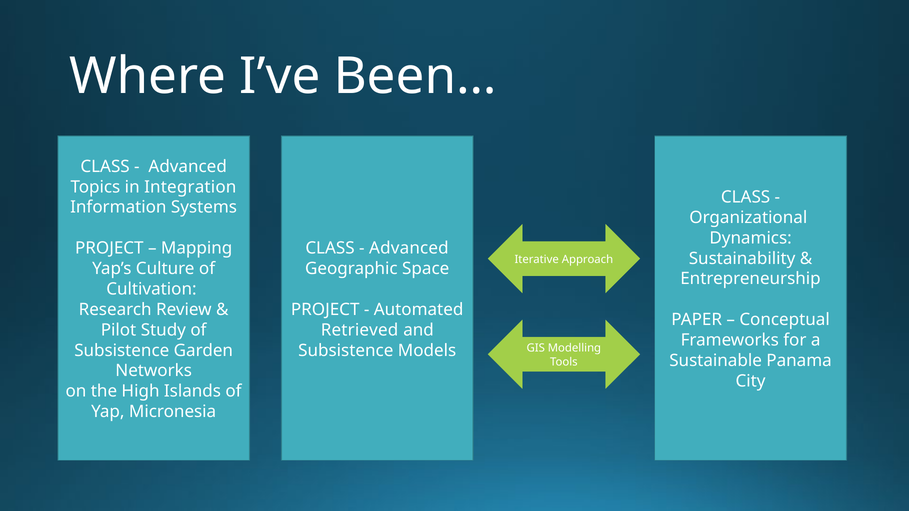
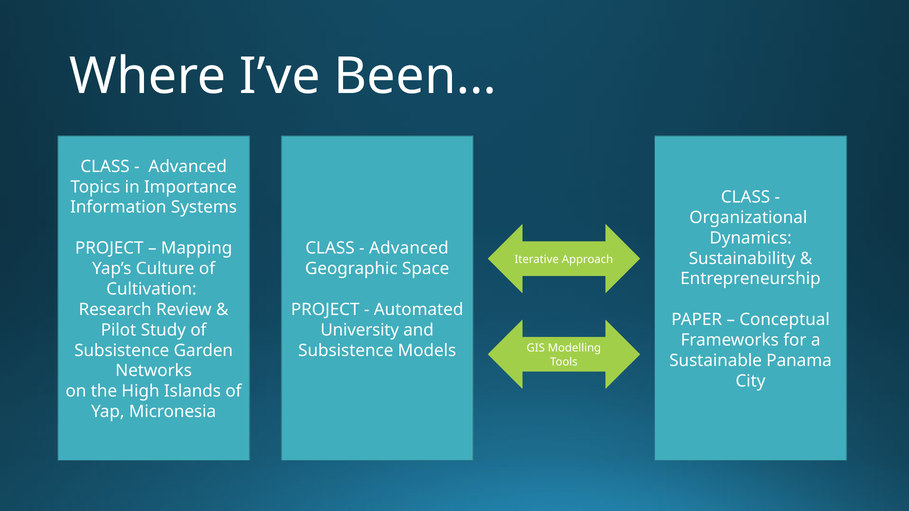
Integration: Integration -> Importance (190, 187)
Retrieved: Retrieved -> University (360, 330)
